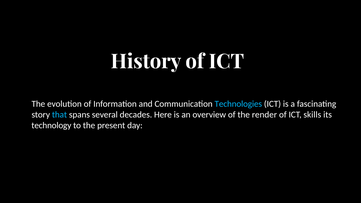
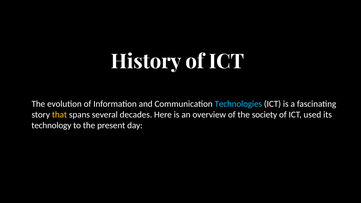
that colour: light blue -> yellow (59, 115)
render: render -> society (265, 115)
skills: skills -> used (312, 115)
